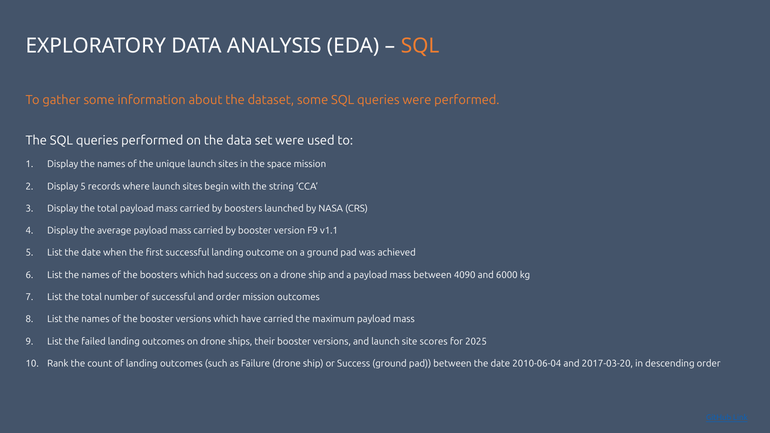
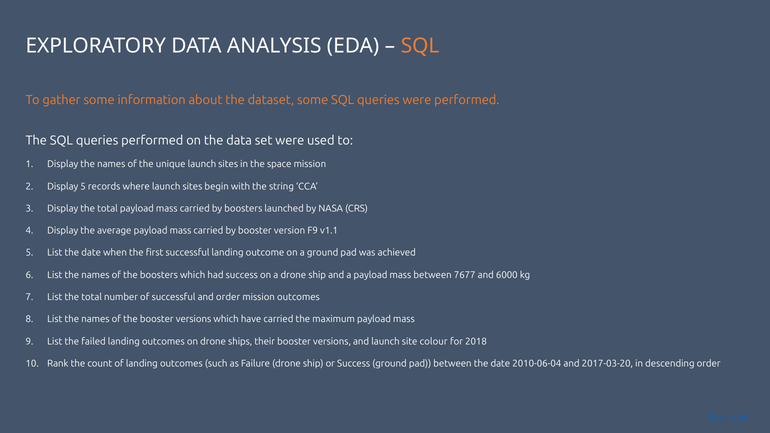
4090: 4090 -> 7677 (465, 275)
scores: scores -> colour (434, 341)
2025: 2025 -> 2018 (476, 341)
